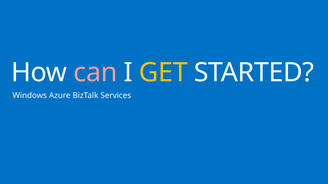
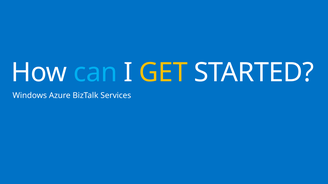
can colour: pink -> light blue (95, 73)
